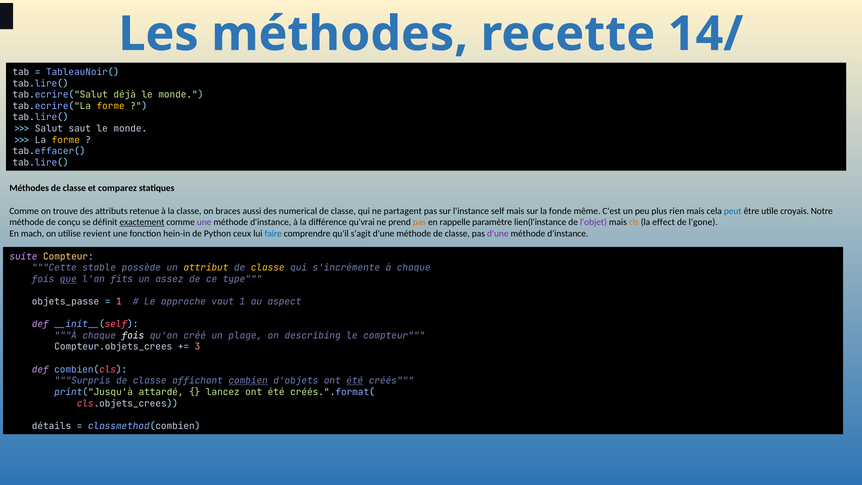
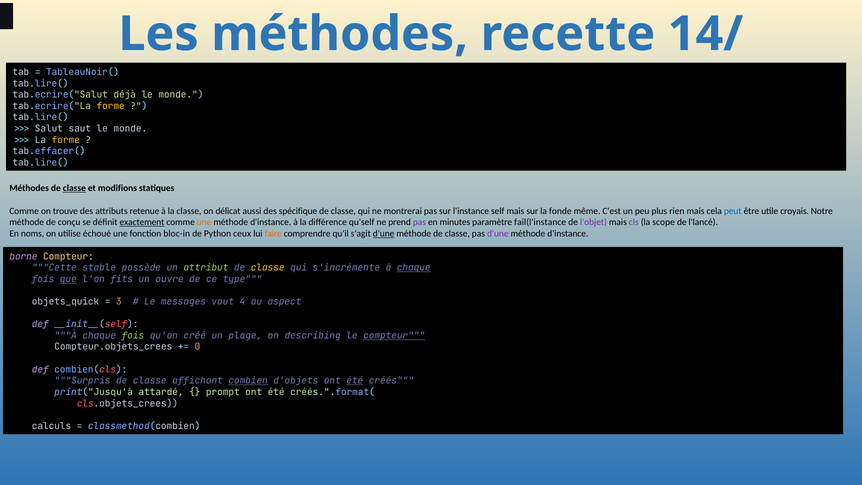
classe underline: none -> present (74, 188)
comparez: comparez -> modifions (117, 188)
braces: braces -> délicat (228, 211)
numerical: numerical -> spécifique (298, 211)
partagent: partagent -> montrerai (403, 211)
une colour: purple -> orange (204, 222)
qu'vrai: qu'vrai -> qu'self (362, 222)
pas colour: orange -> purple (419, 222)
rappelle: rappelle -> minutes (455, 222)
lien(l'instance: lien(l'instance -> fail(l'instance (540, 222)
cls colour: orange -> purple (634, 222)
effect: effect -> scope (664, 222)
l'gone: l'gone -> l'lancé (703, 222)
mach: mach -> noms (33, 233)
revient: revient -> échoué (97, 233)
hein-in: hein-in -> bloc-in (177, 233)
faire colour: blue -> orange (273, 233)
d'une underline: none -> present (384, 233)
suite: suite -> borne (23, 256)
attribut colour: yellow -> light green (206, 268)
chaque underline: none -> present (414, 268)
assez: assez -> ouvre (169, 279)
objets_passe: objets_passe -> objets_quick (66, 302)
1: 1 -> 3 (119, 302)
approche: approche -> messages (183, 302)
vaut 1: 1 -> 4 (242, 302)
fois colour: white -> light green (133, 335)
compteur underline: none -> present (394, 335)
3: 3 -> 0 (198, 347)
lancez: lancez -> prompt (223, 392)
détails: détails -> calculs (51, 426)
